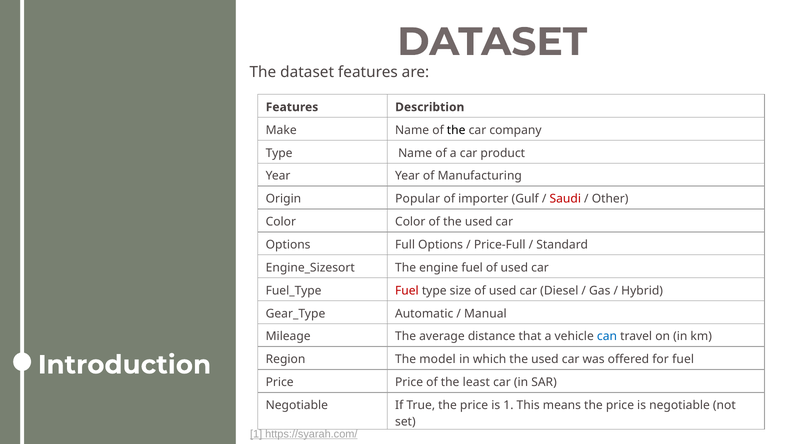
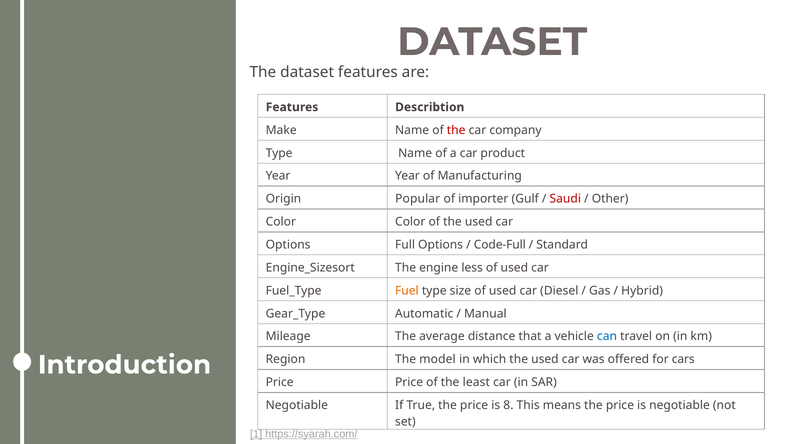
the colour: black -> red (456, 130)
Price-Full: Price-Full -> Code-Full (500, 245)
engine fuel: fuel -> less (472, 268)
Fuel colour: red -> orange (407, 291)
for fuel: fuel -> cars (683, 359)
is 1: 1 -> 8 (508, 405)
